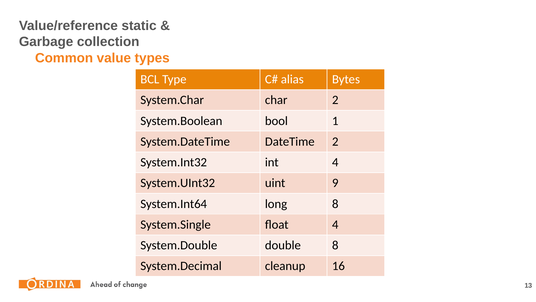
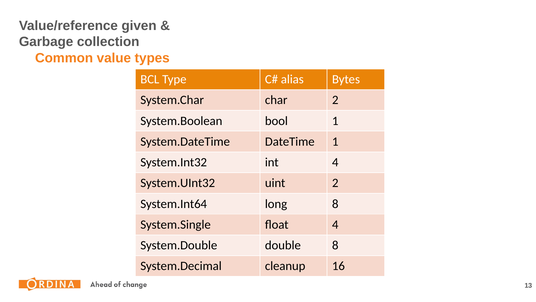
static: static -> given (139, 26)
DateTime 2: 2 -> 1 (335, 141)
uint 9: 9 -> 2 (335, 183)
